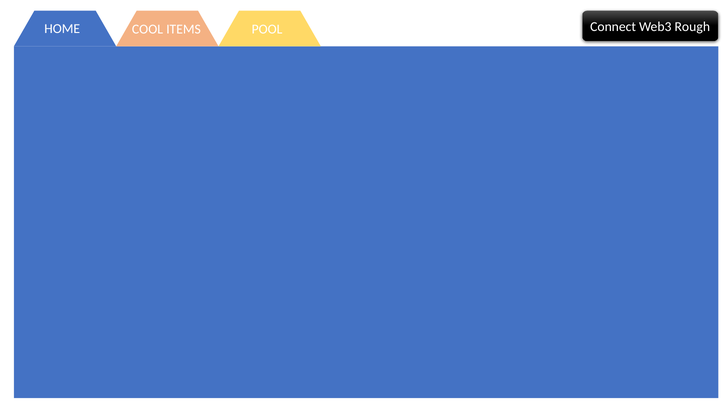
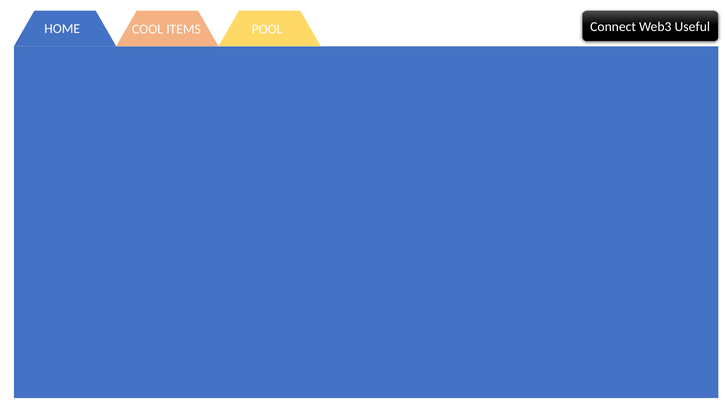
Rough: Rough -> Useful (692, 27)
